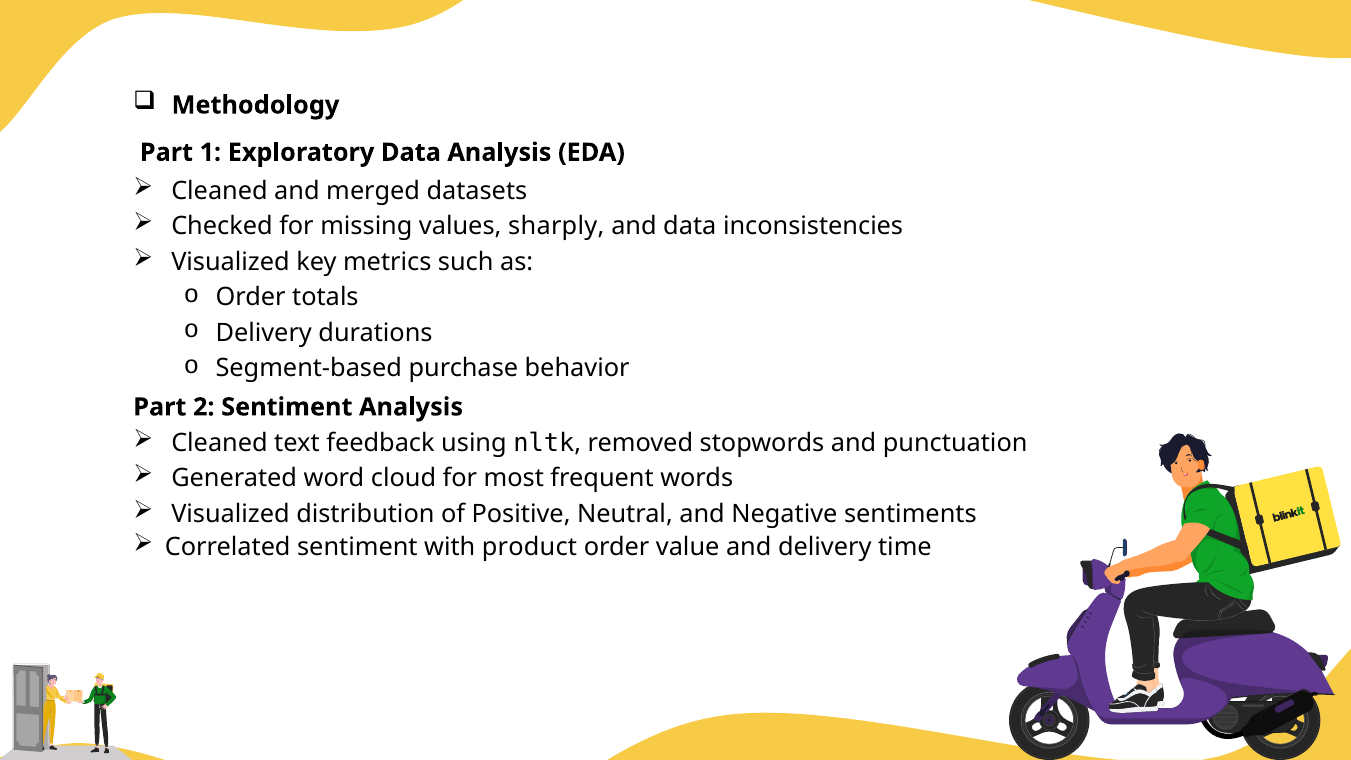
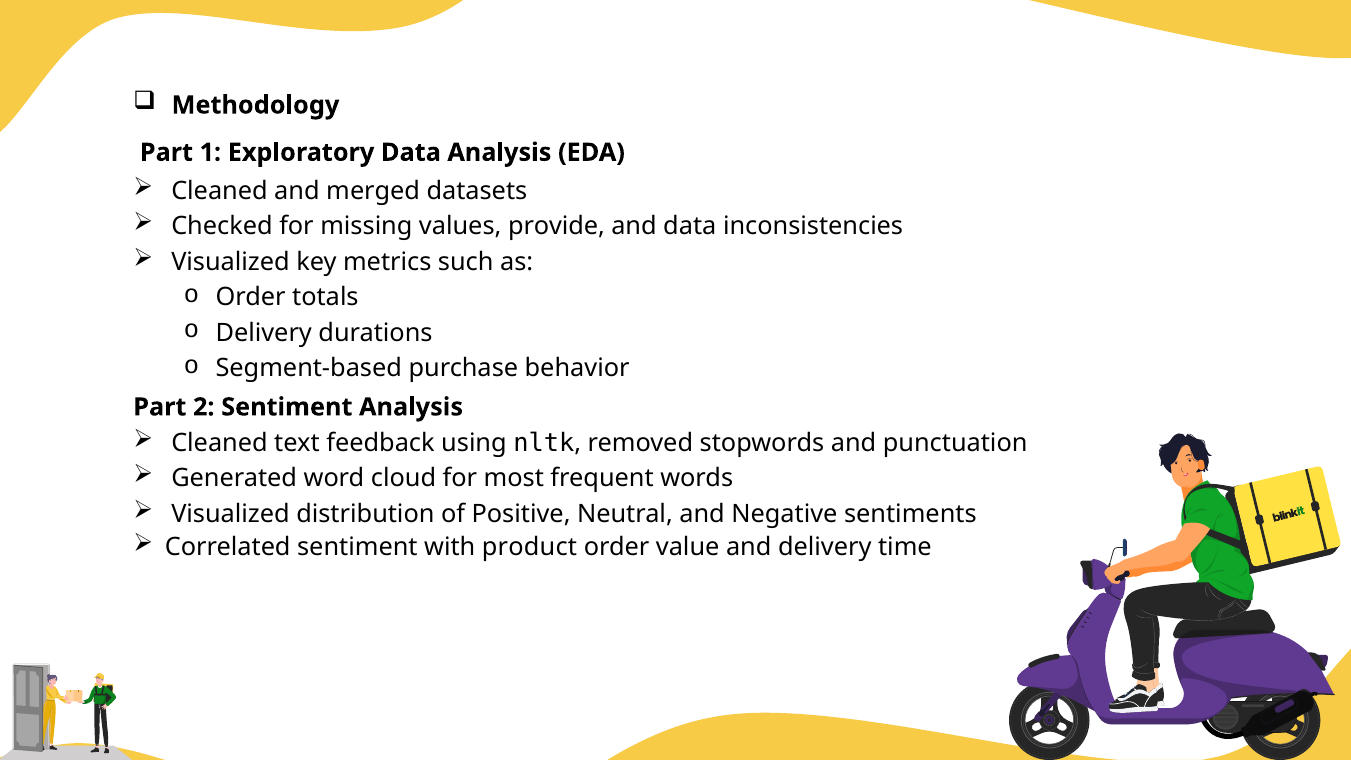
sharply: sharply -> provide (556, 226)
